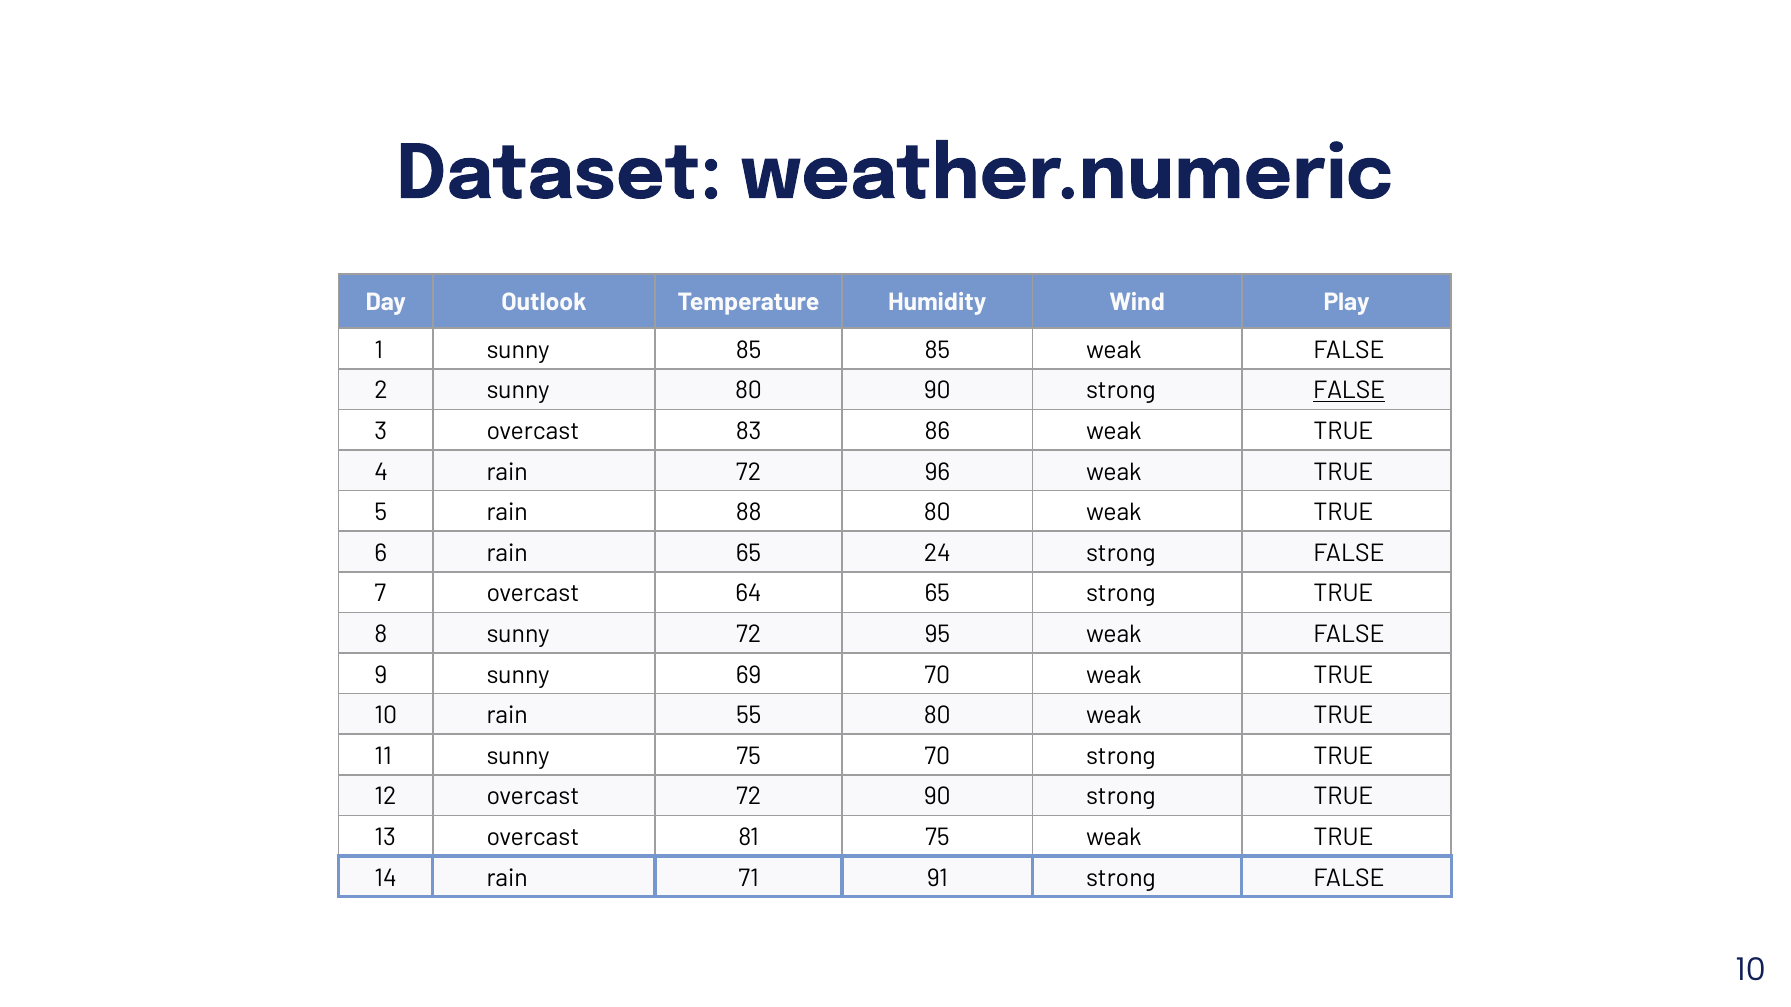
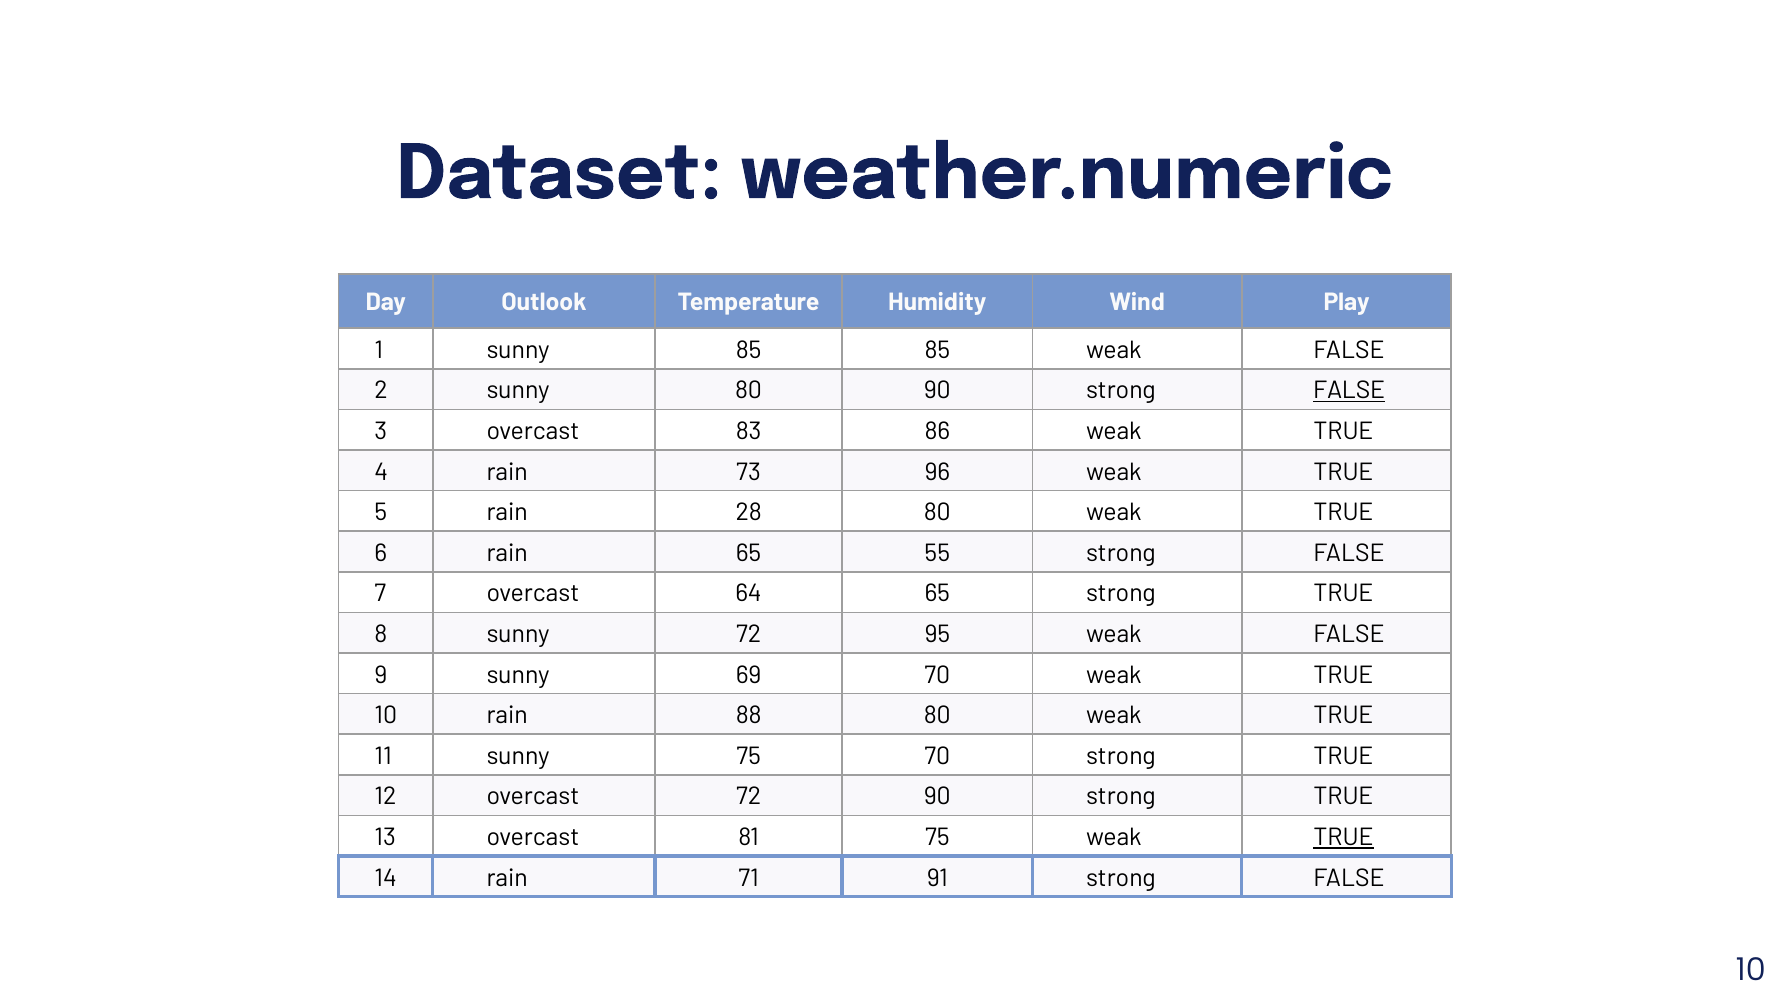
rain 72: 72 -> 73 (748, 472)
88: 88 -> 28 (749, 513)
24: 24 -> 55 (937, 553)
55: 55 -> 88 (749, 716)
TRUE underline: none -> present (1344, 838)
